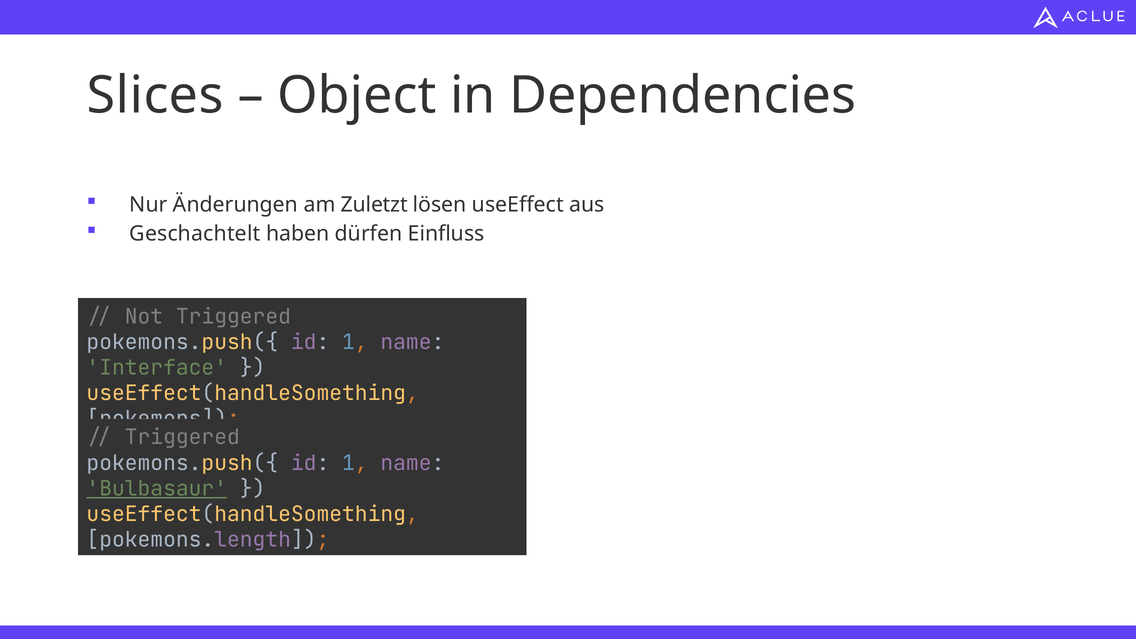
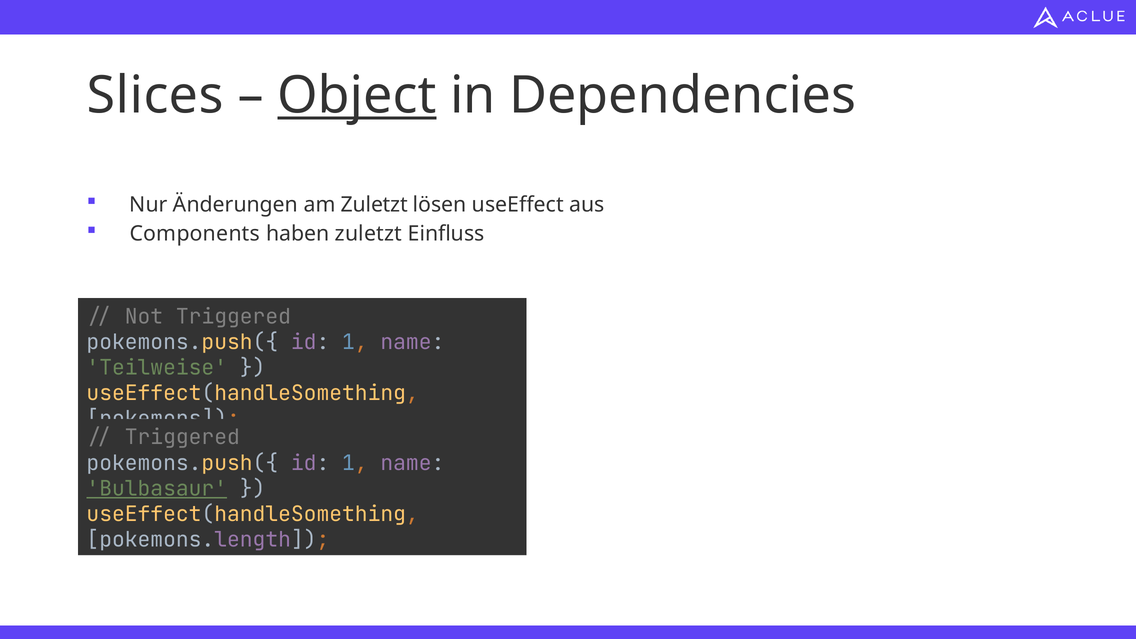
Object underline: none -> present (357, 95)
Geschachtelt: Geschachtelt -> Components (195, 234)
haben dürfen: dürfen -> zuletzt (368, 234)
Interface: Interface -> Teilweise (157, 368)
